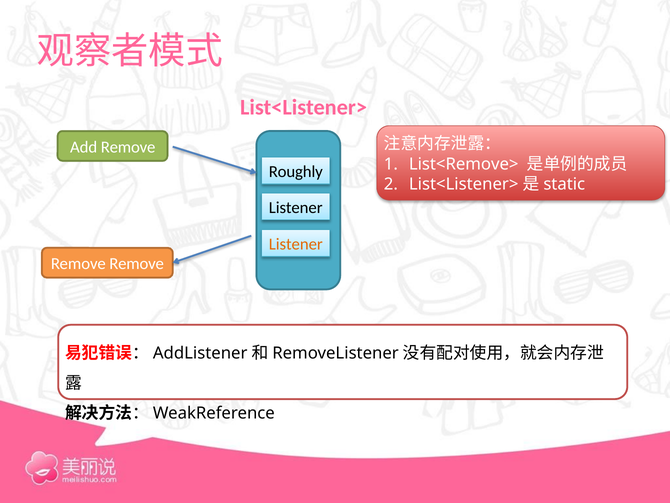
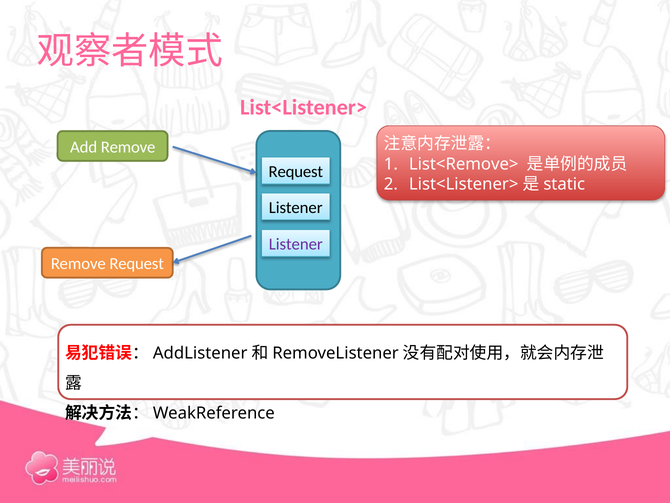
Roughly: Roughly -> Request (296, 172)
Listener colour: orange -> purple (296, 244)
Remove: Remove -> Request (137, 264)
